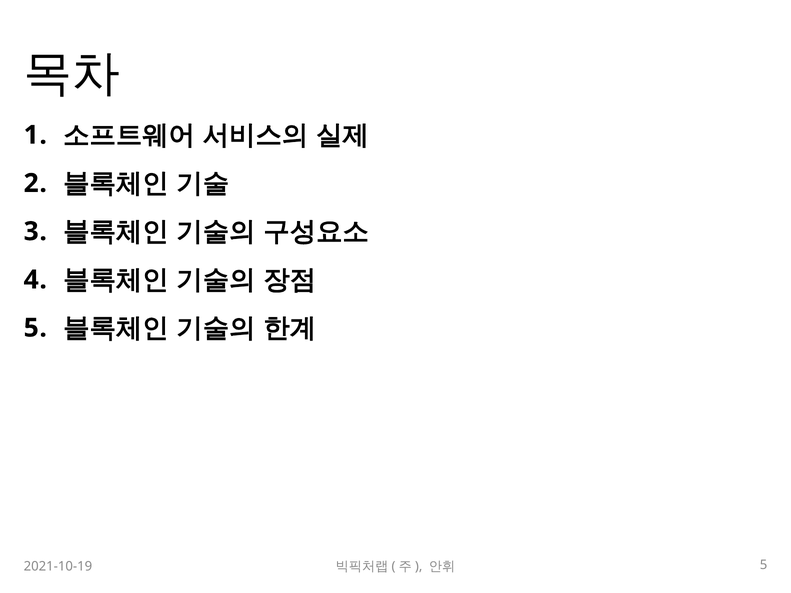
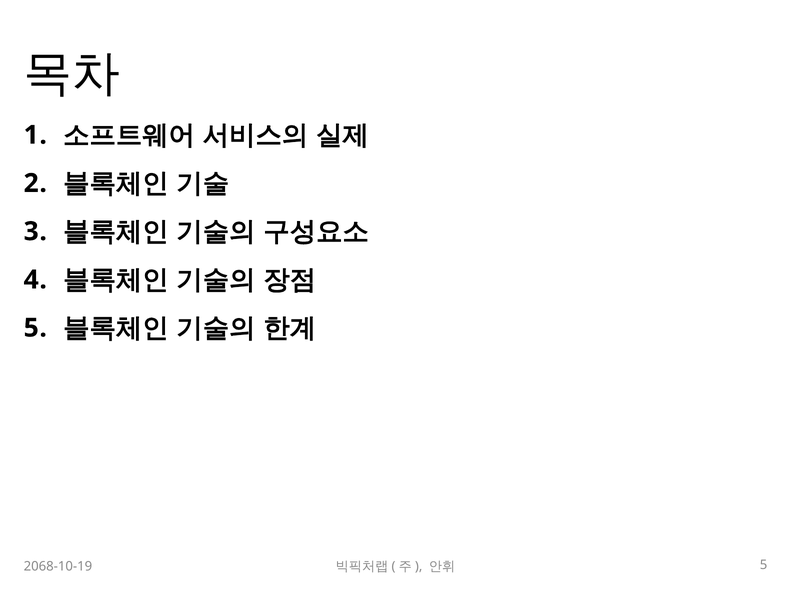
2021-10-19: 2021-10-19 -> 2068-10-19 (58, 567)
